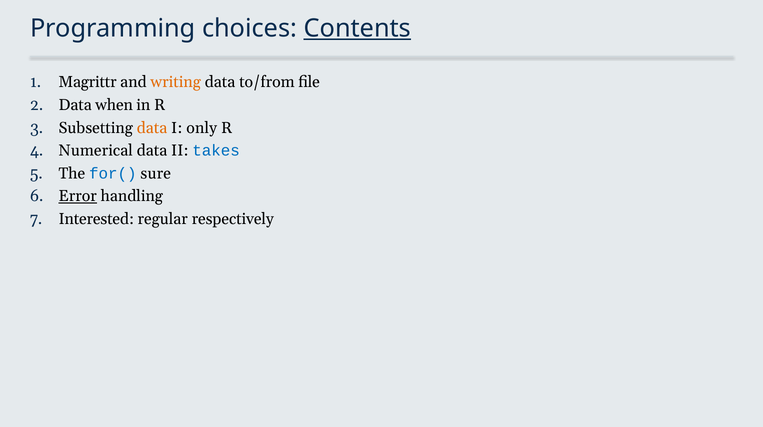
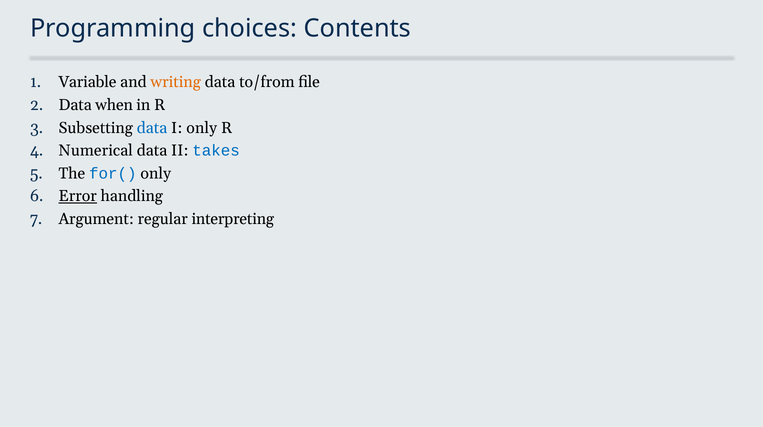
Contents underline: present -> none (357, 28)
Magrittr: Magrittr -> Variable (88, 82)
data colour: orange -> blue (152, 128)
for( sure: sure -> only (156, 174)
Interested: Interested -> Argument (96, 219)
respectively: respectively -> interpreting (233, 219)
